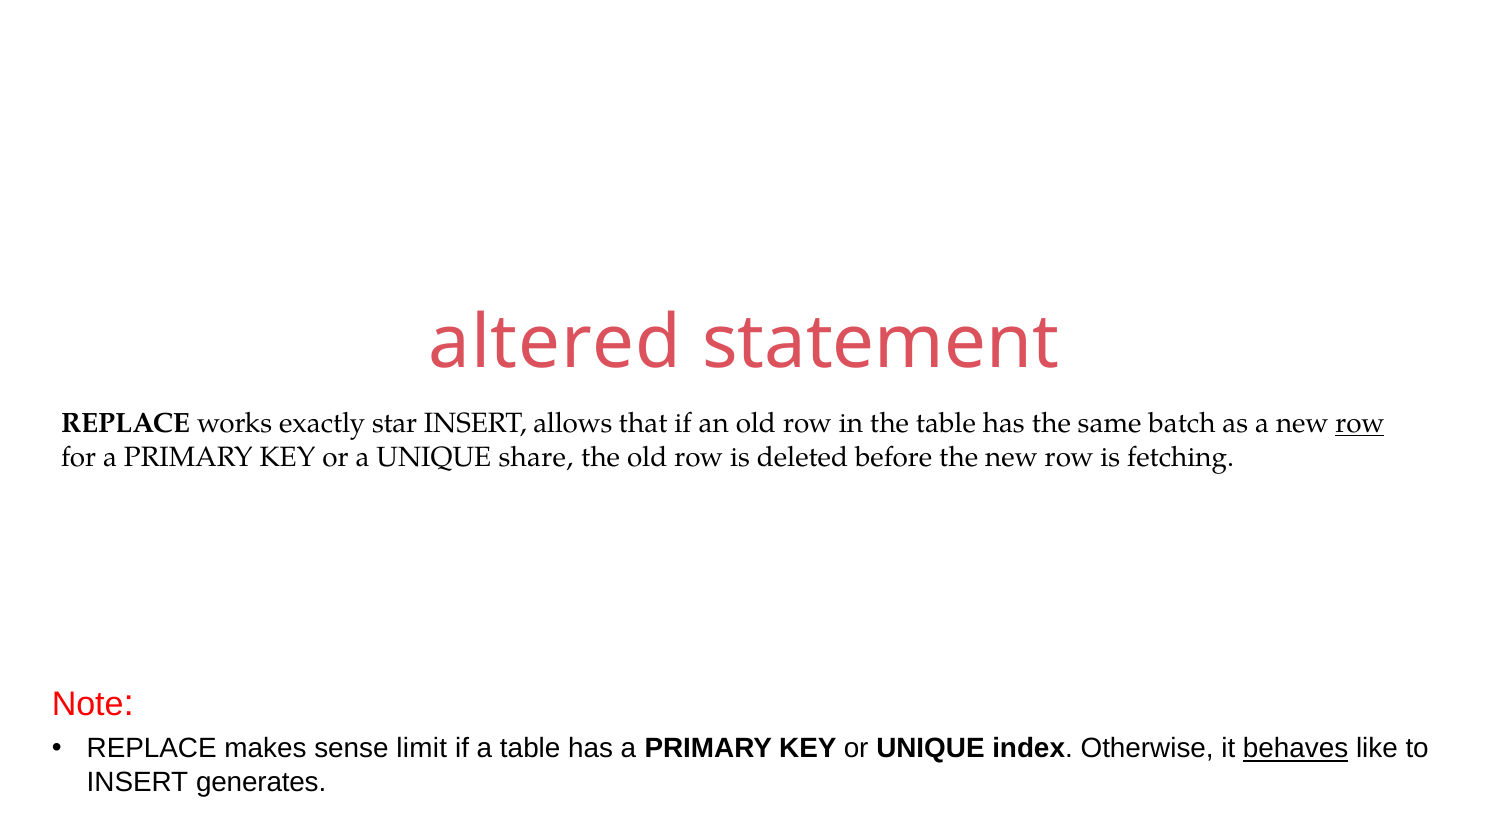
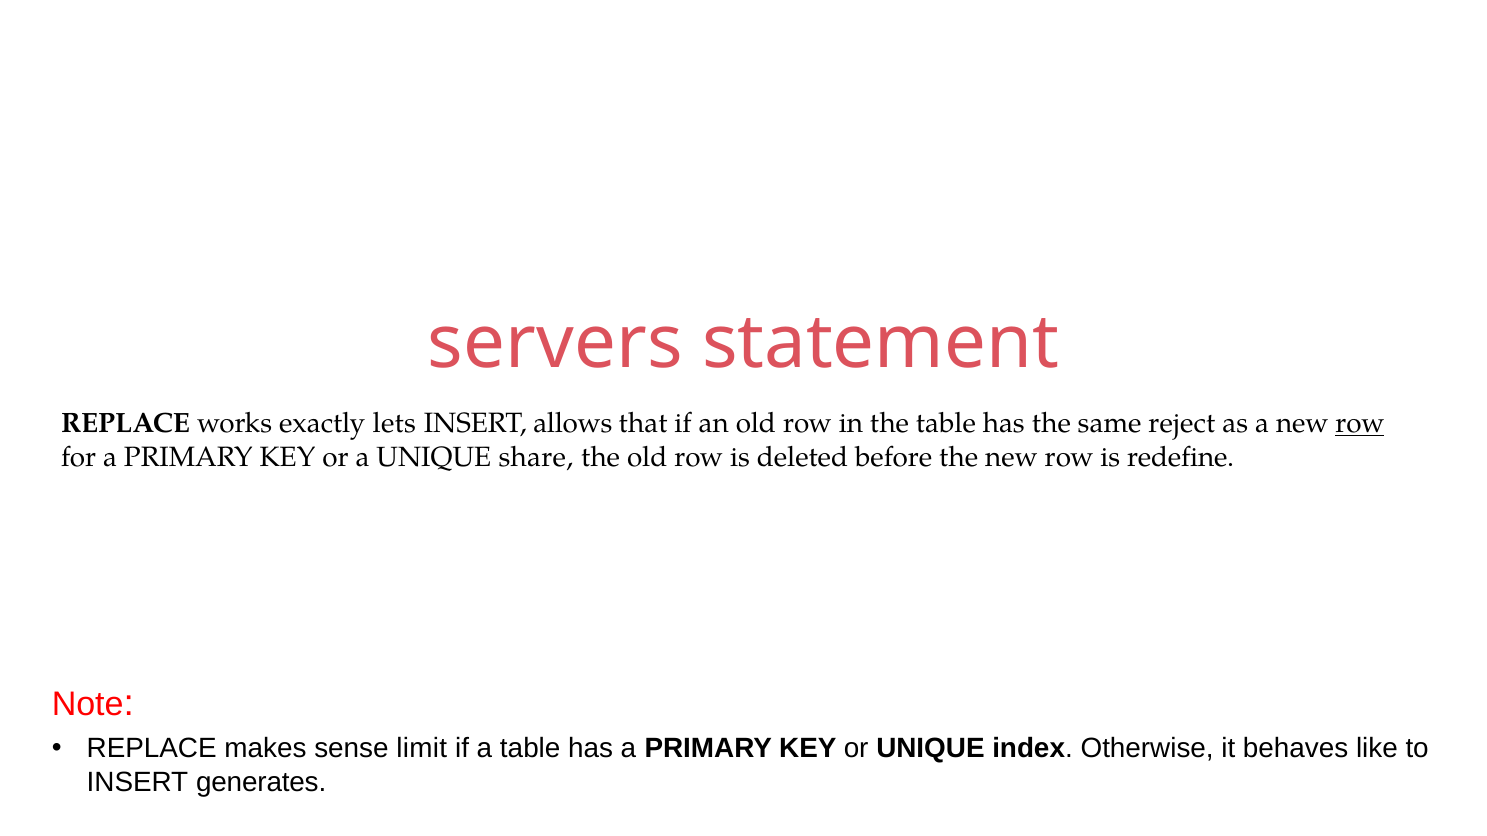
altered: altered -> servers (555, 343)
star: star -> lets (394, 424)
batch: batch -> reject (1182, 424)
fetching: fetching -> redefine (1181, 457)
behaves underline: present -> none (1296, 749)
